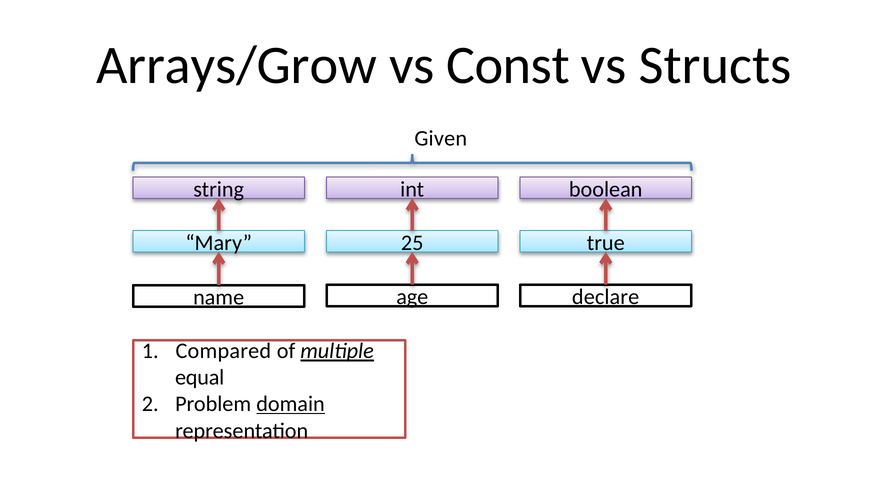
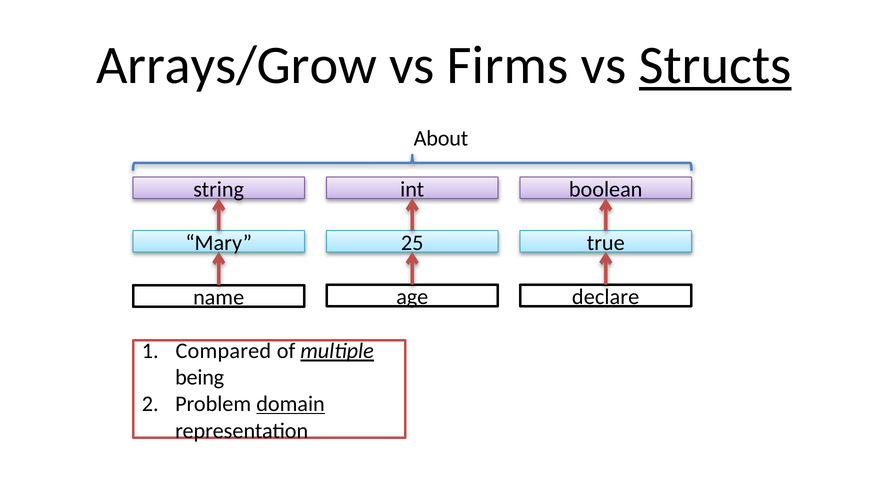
Const: Const -> Firms (508, 65)
Structs underline: none -> present (715, 65)
Given: Given -> About (441, 139)
equal: equal -> being (200, 377)
